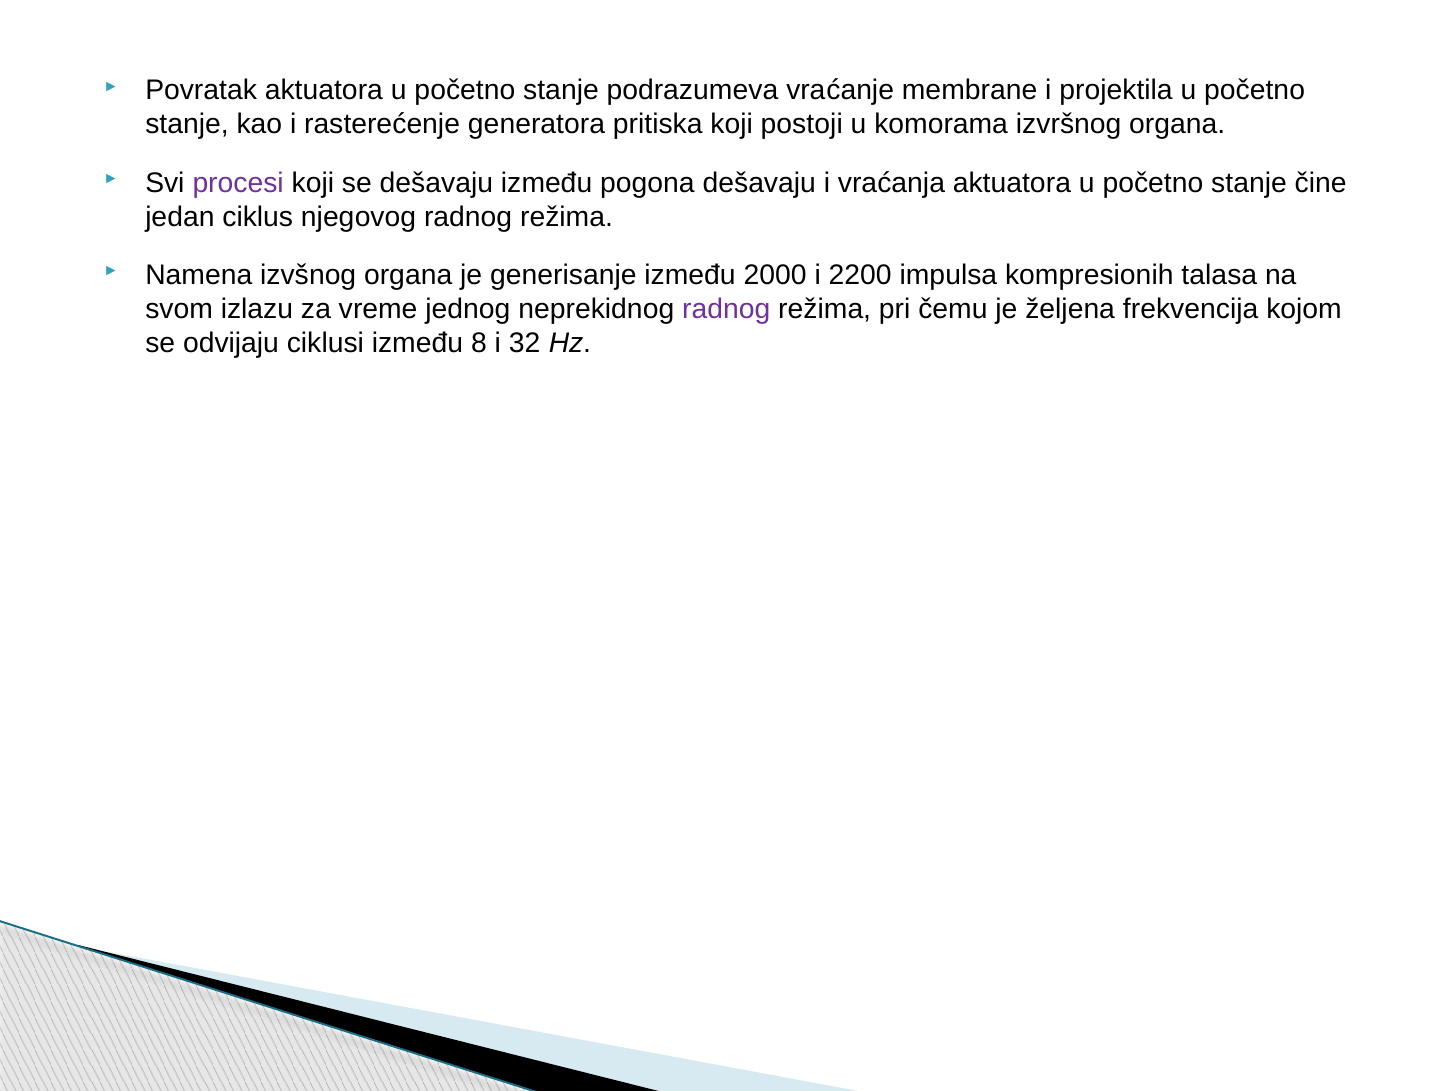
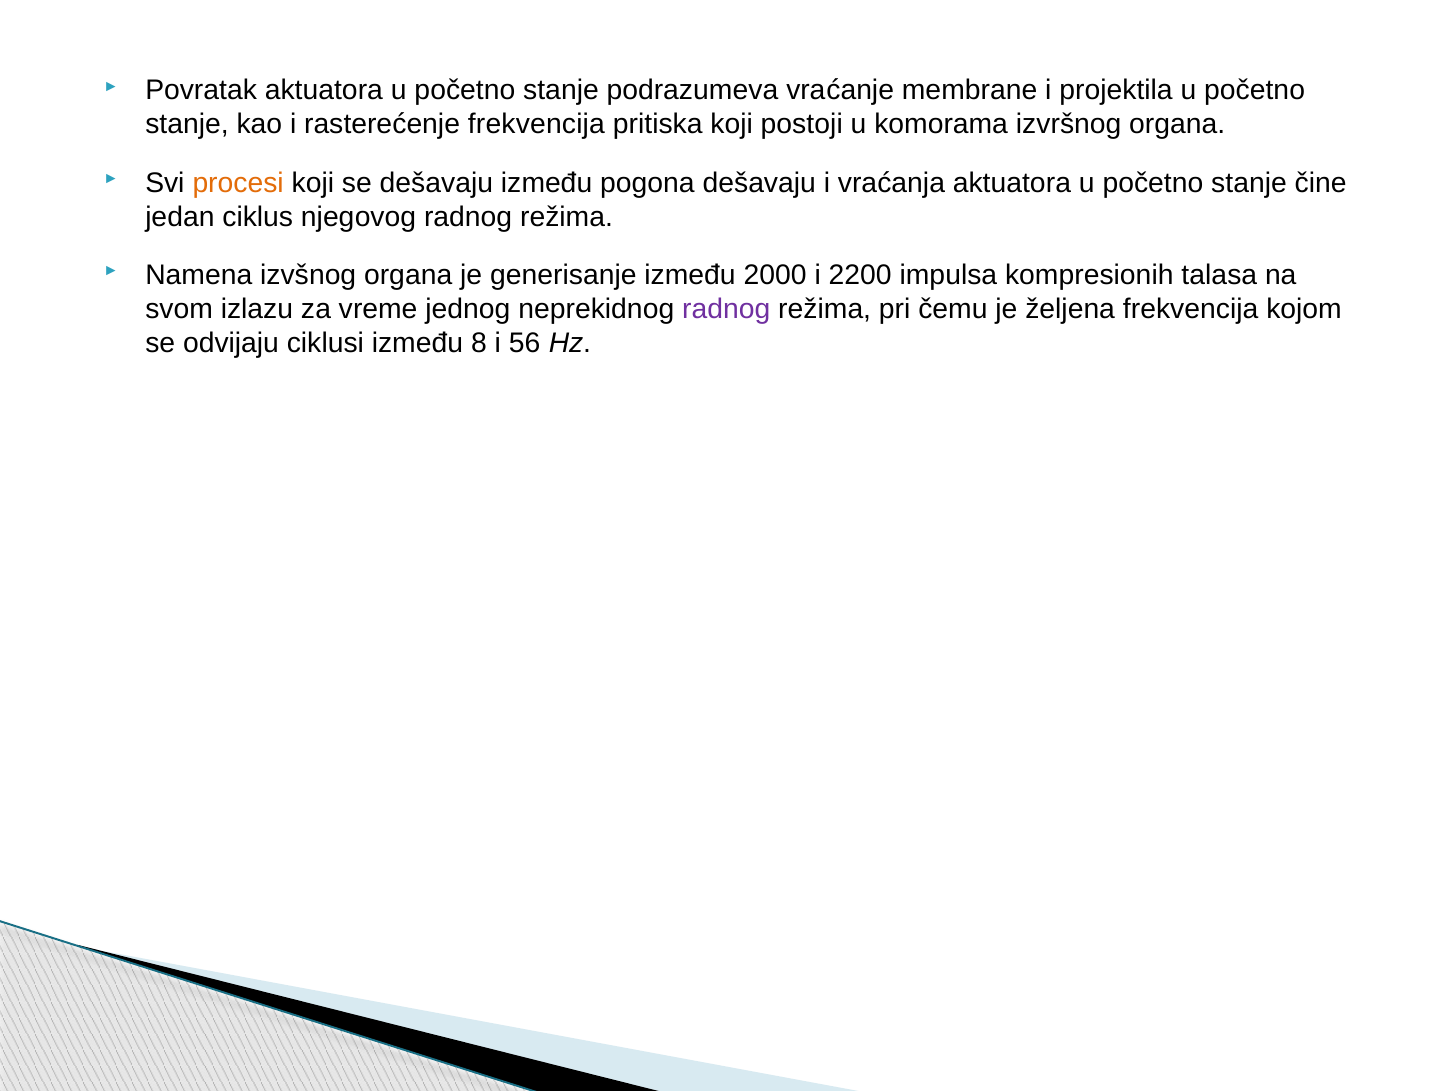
rasterećenje generatora: generatora -> frekvencija (536, 125)
procesi colour: purple -> orange (238, 183)
32: 32 -> 56 (525, 343)
